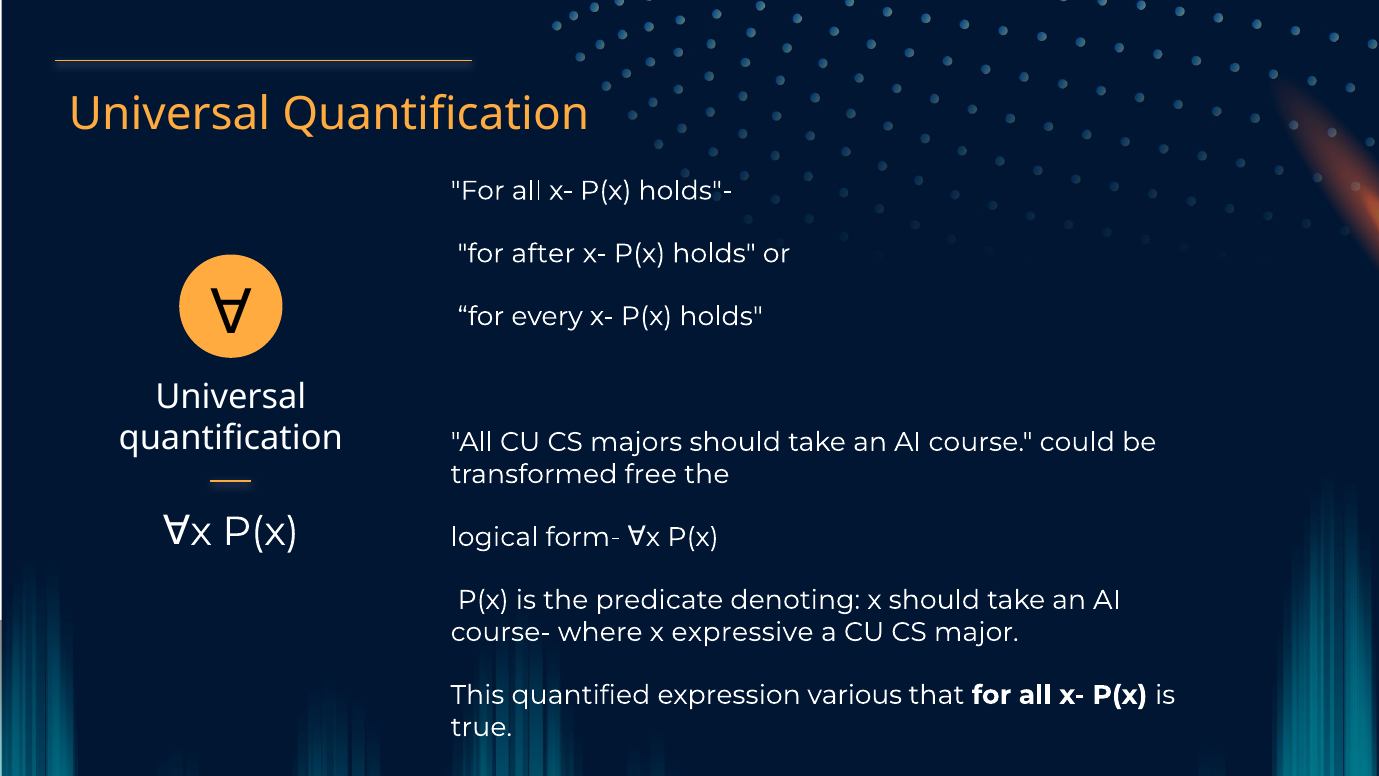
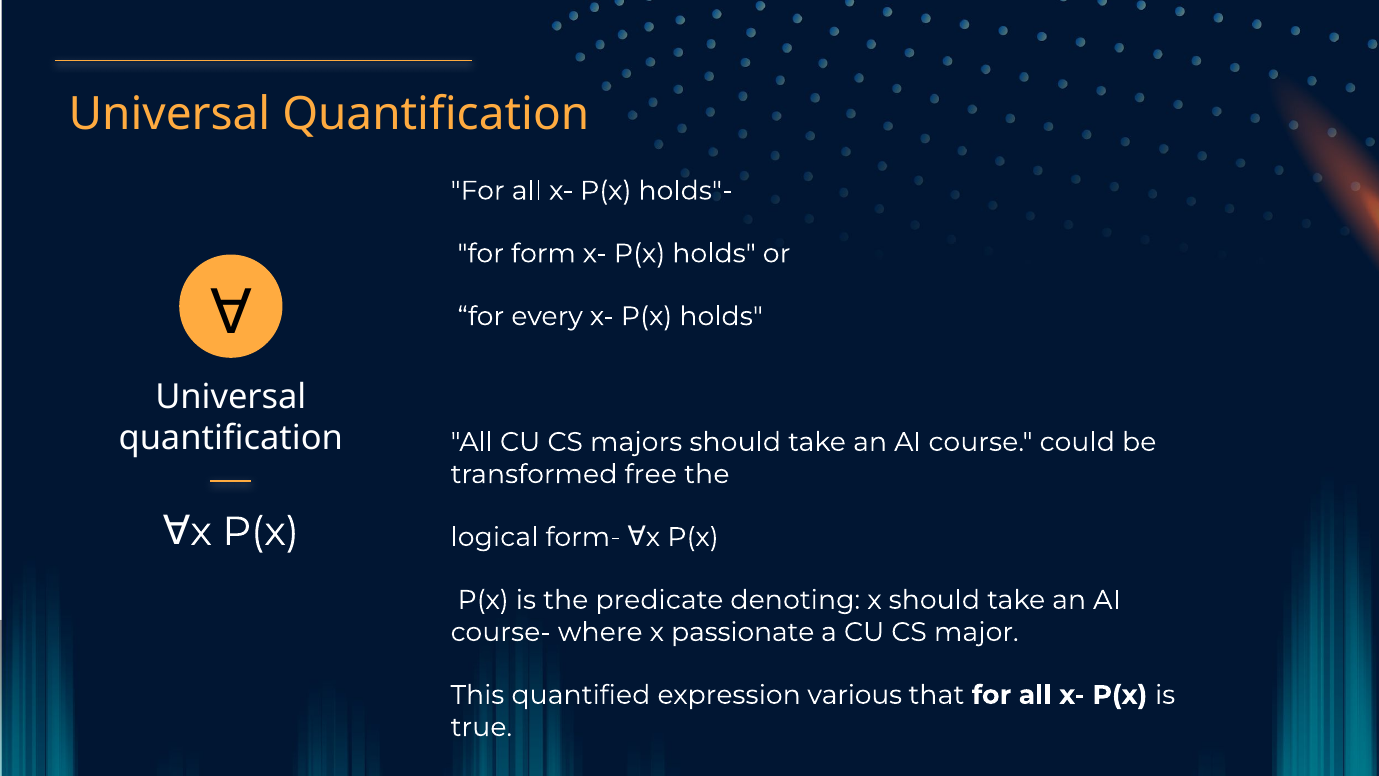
after: after -> form (543, 253)
expressive: expressive -> passionate (743, 632)
